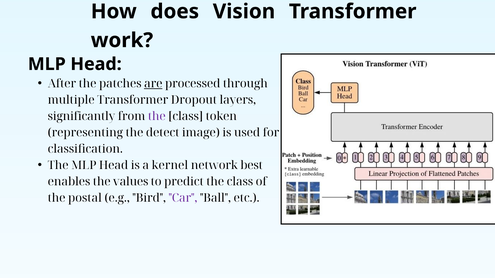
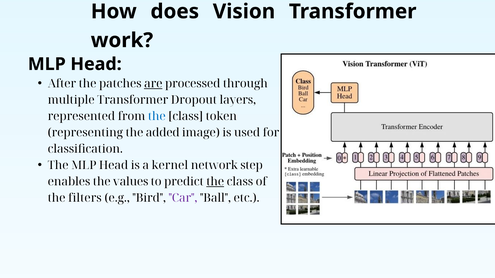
significantly: significantly -> represented (81, 117)
the colour: purple -> blue (157, 117)
detect: detect -> added (163, 133)
best: best -> step (252, 166)
the underline: none -> present (215, 182)
postal: postal -> filters (85, 198)
